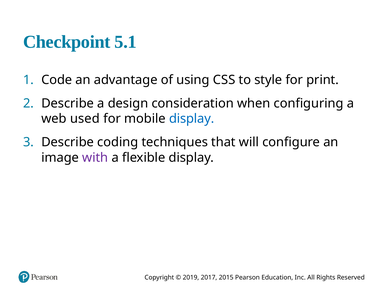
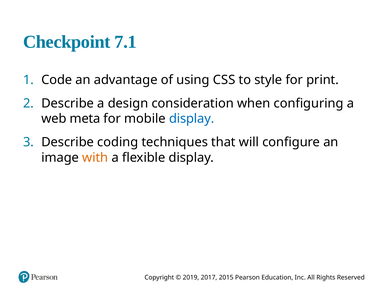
5.1: 5.1 -> 7.1 (126, 42)
used: used -> meta (85, 119)
with colour: purple -> orange (95, 157)
